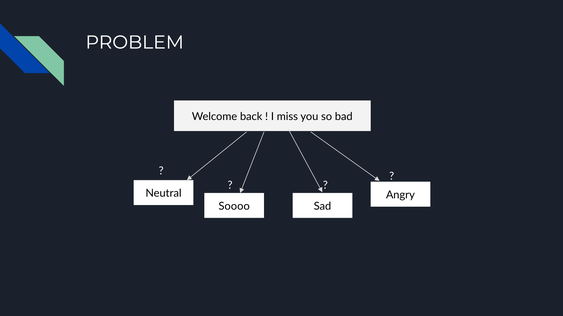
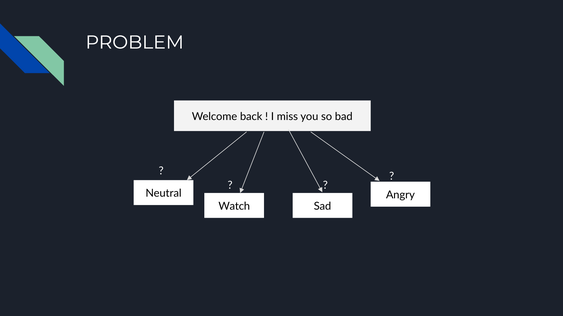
Soooo: Soooo -> Watch (234, 207)
